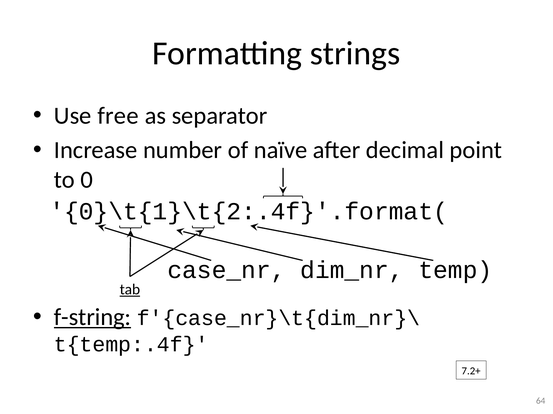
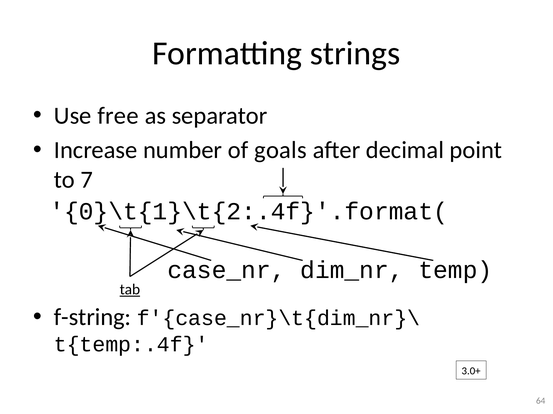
naïve: naïve -> goals (280, 150)
0: 0 -> 7 (87, 180)
f-string underline: present -> none (93, 318)
7.2+: 7.2+ -> 3.0+ (471, 372)
